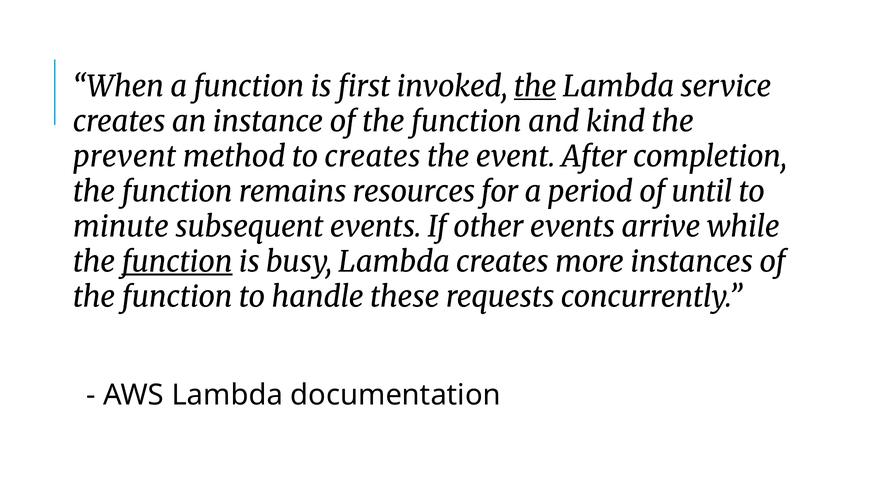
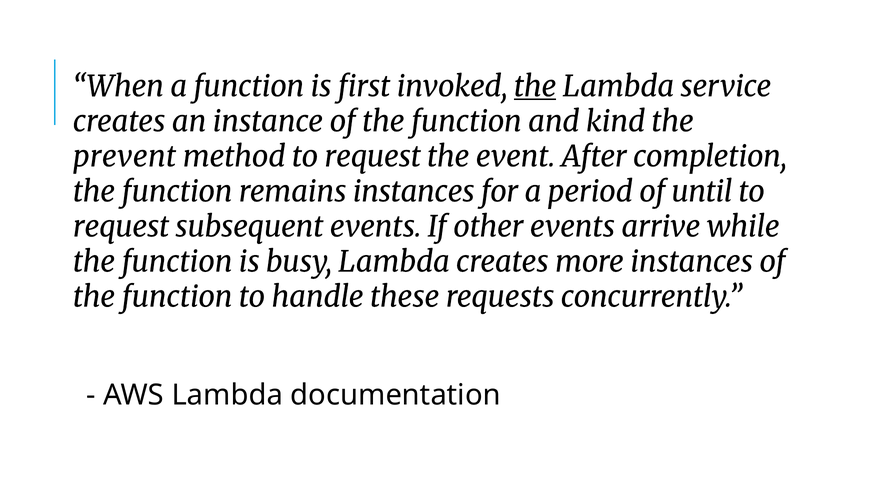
method to creates: creates -> request (373, 157)
remains resources: resources -> instances (414, 192)
minute: minute -> request (121, 227)
function underline: present -> none (177, 262)
